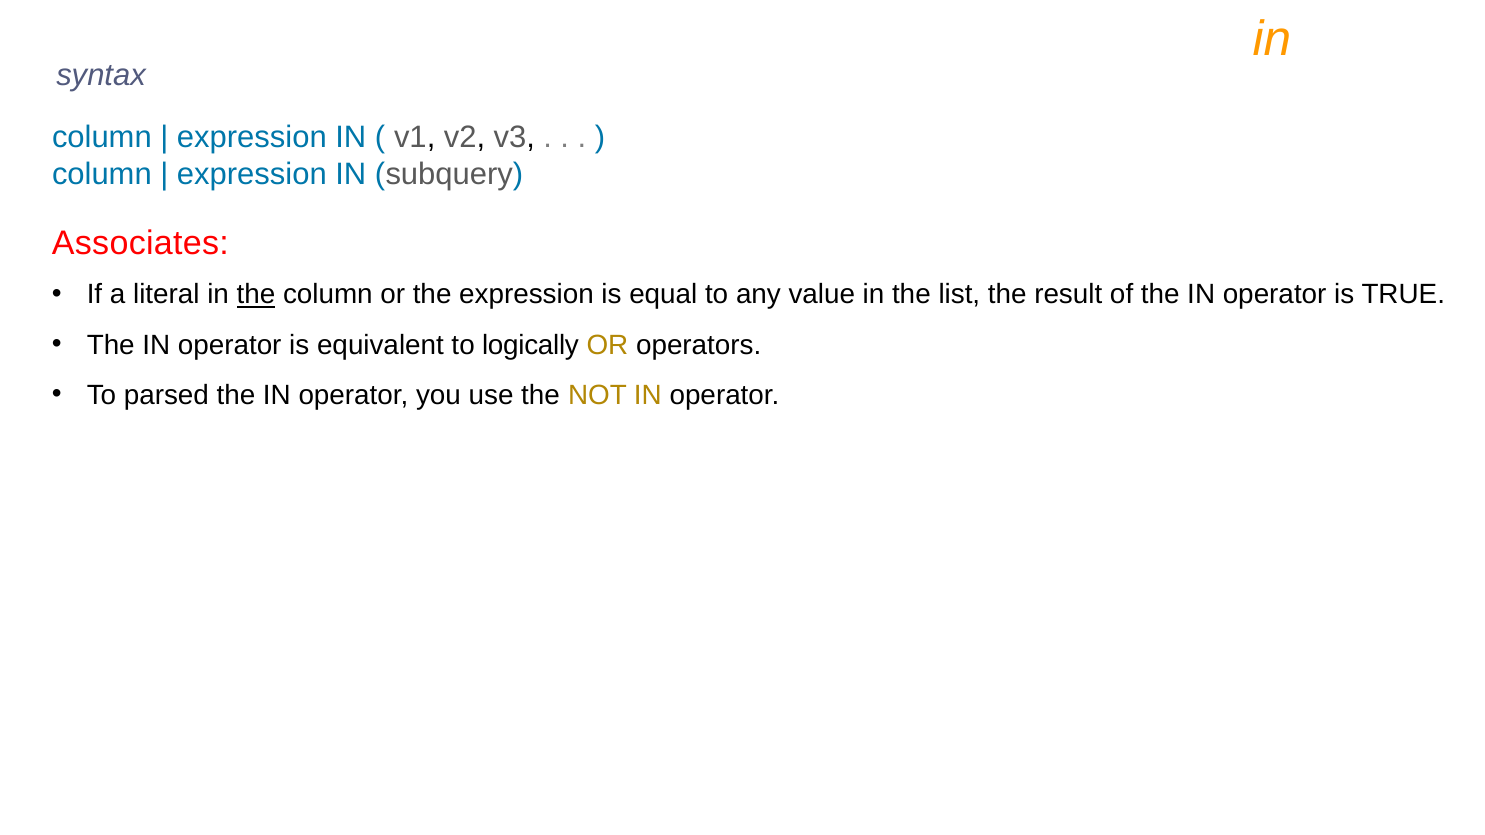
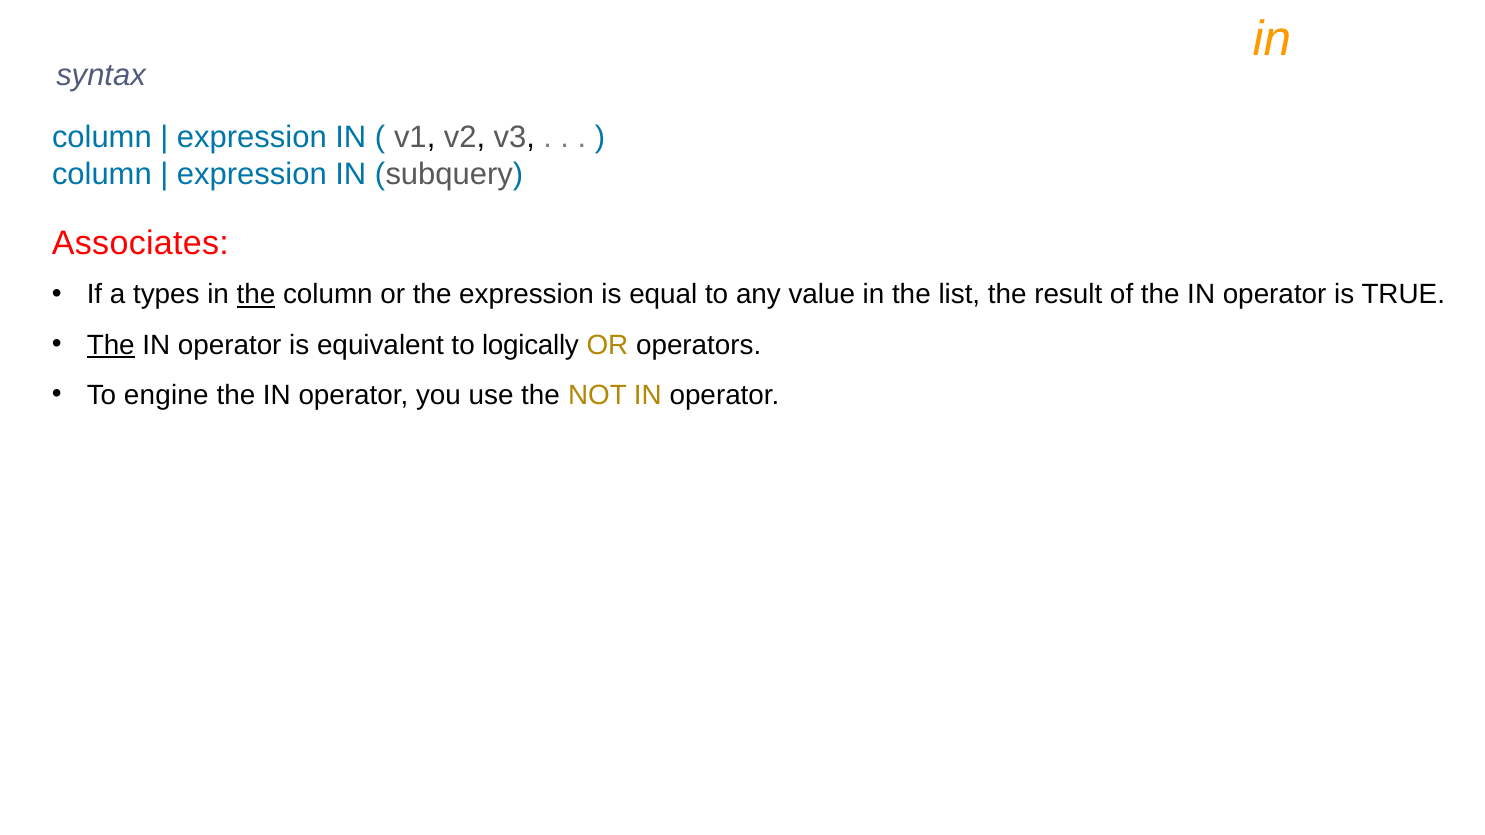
literal: literal -> types (166, 295)
The underline: none -> present (111, 345)
parsed: parsed -> engine (166, 395)
